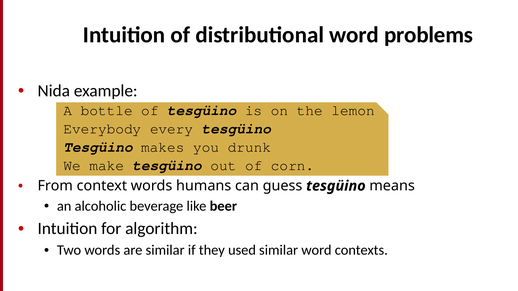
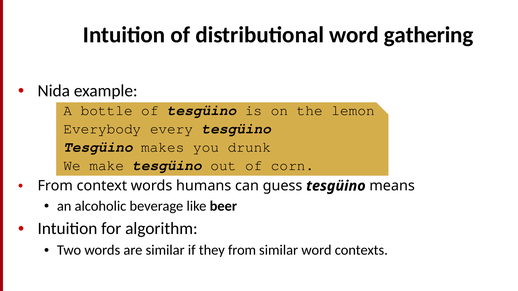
problems: problems -> gathering (429, 35)
they used: used -> from (242, 251)
